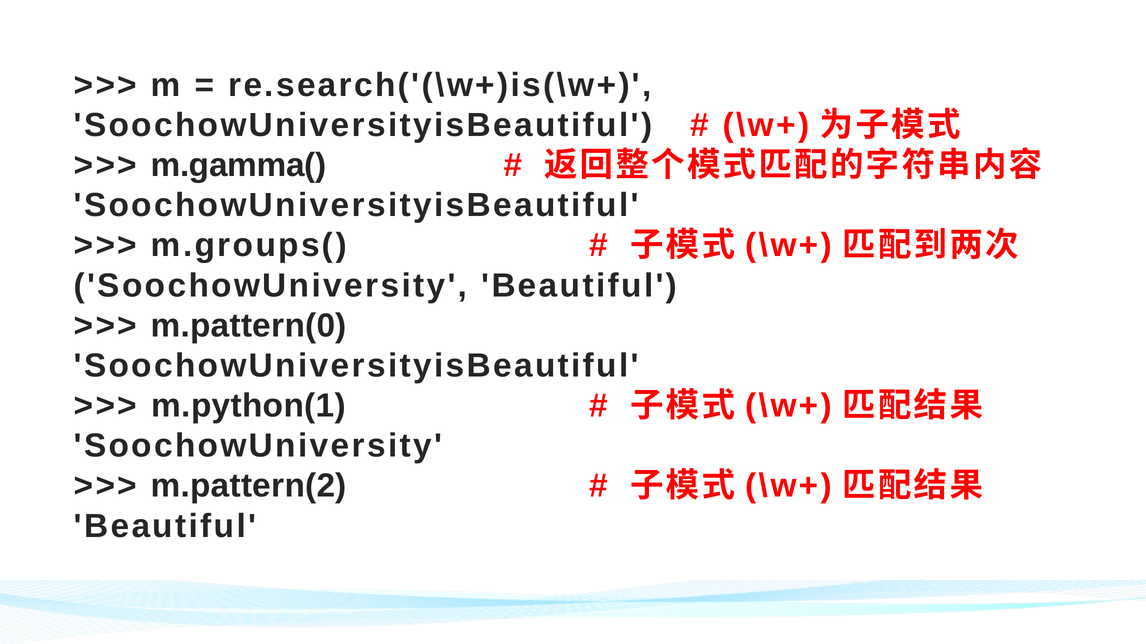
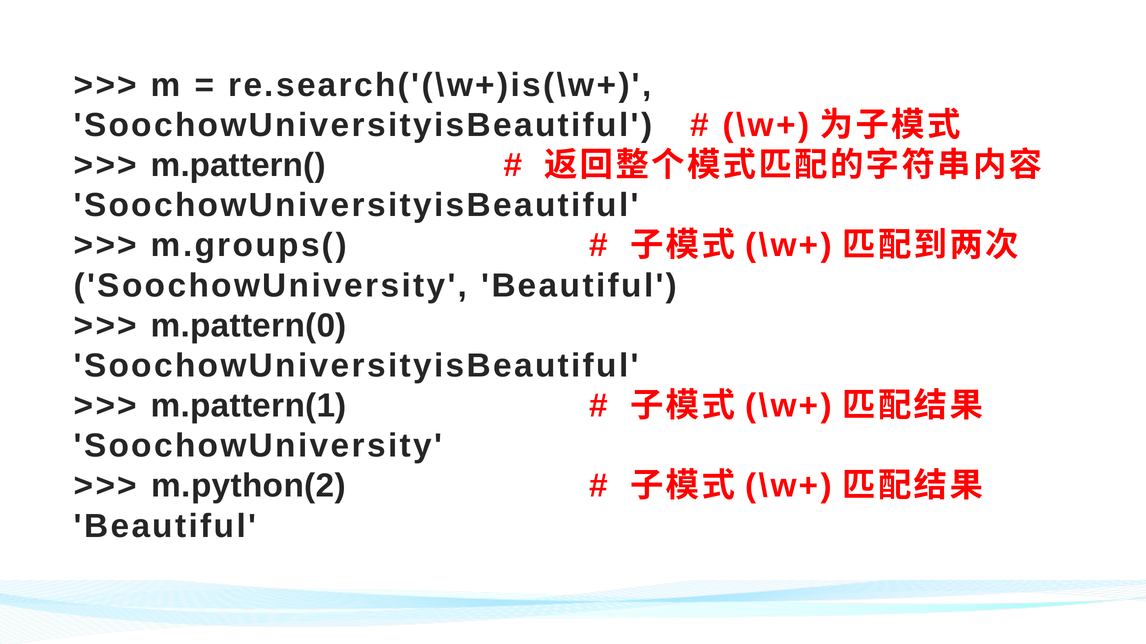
m.gamma(: m.gamma( -> m.pattern( (238, 165)
m.python(1: m.python(1 -> m.pattern(1 (249, 406)
m.pattern(2: m.pattern(2 -> m.python(2 (249, 486)
